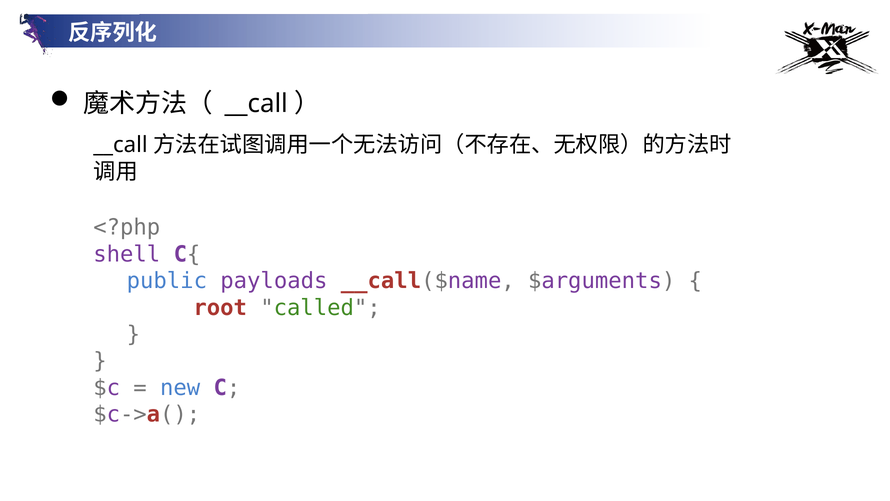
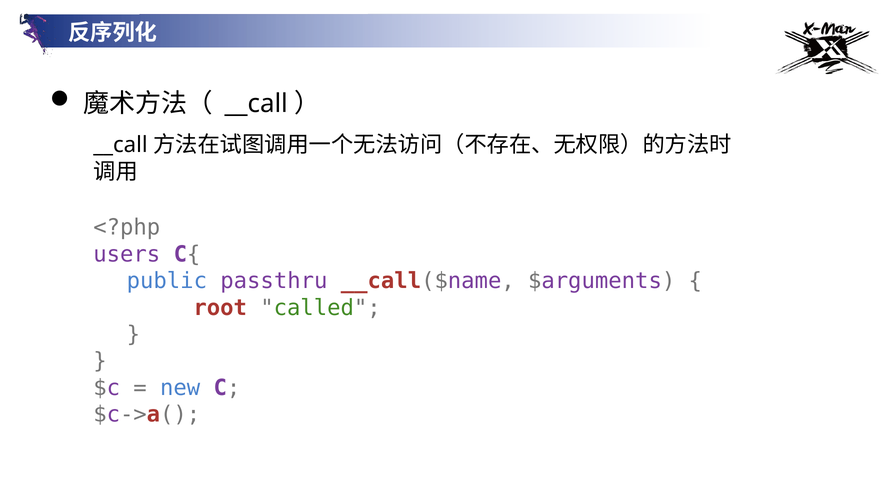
shell: shell -> users (127, 254)
payloads: payloads -> passthru (274, 281)
